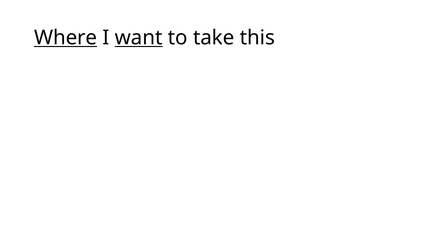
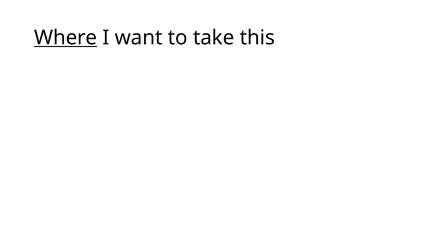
want underline: present -> none (139, 38)
